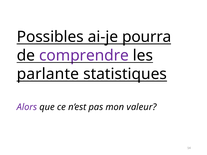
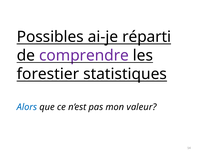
pourra: pourra -> réparti (147, 37)
parlante: parlante -> forestier (48, 74)
Alors colour: purple -> blue (27, 107)
